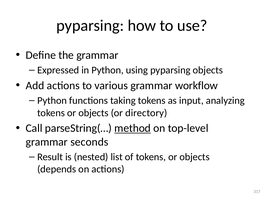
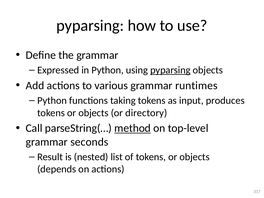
pyparsing underline: none -> present (170, 70)
workflow: workflow -> runtimes (196, 86)
analyzing: analyzing -> produces (225, 100)
